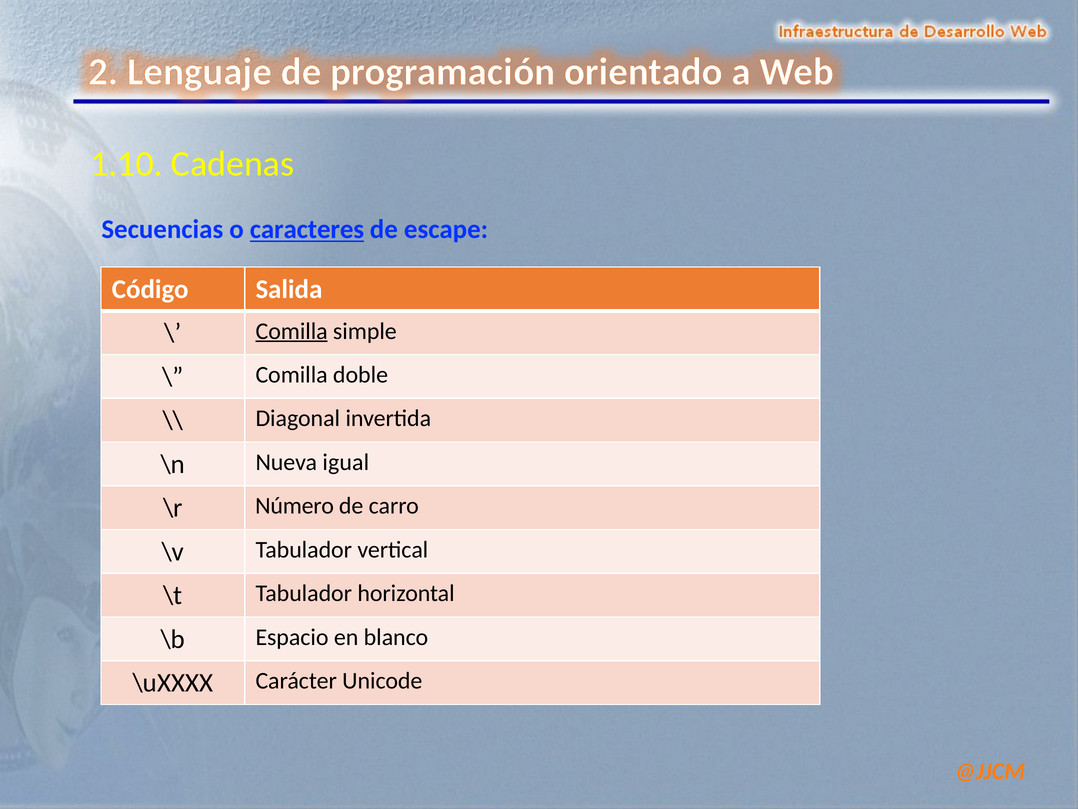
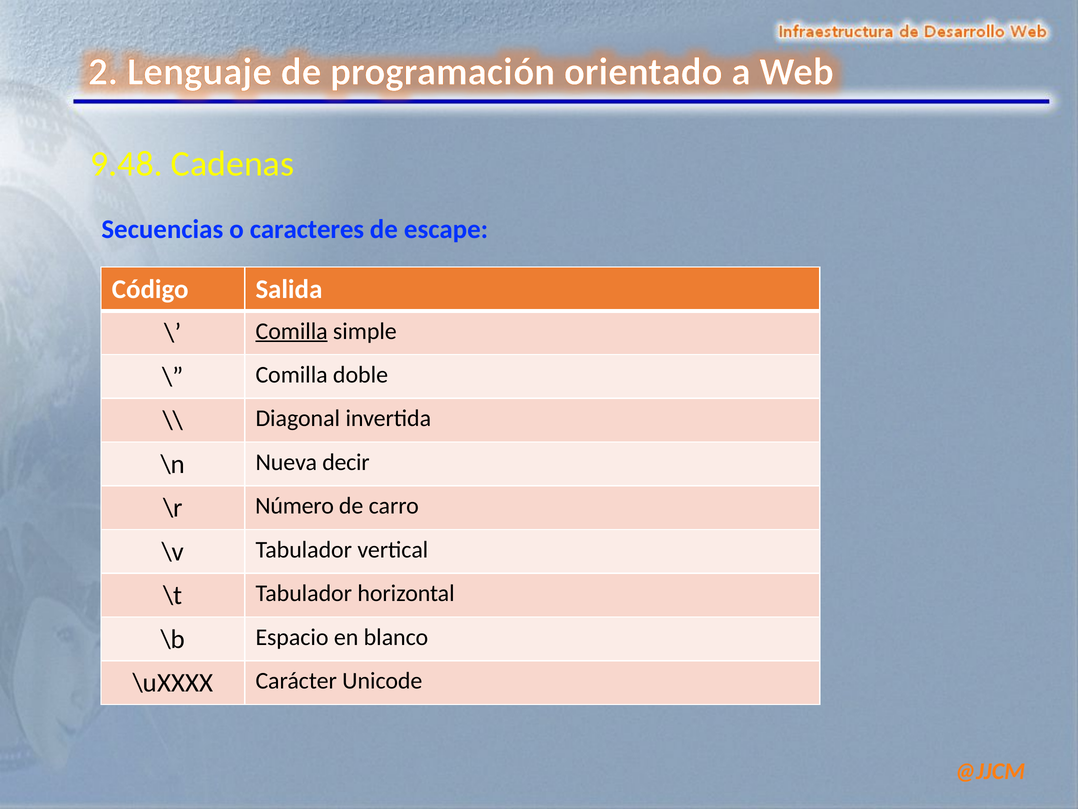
1.10: 1.10 -> 9.48 (126, 164)
caracteres underline: present -> none (307, 229)
igual: igual -> decir (346, 462)
